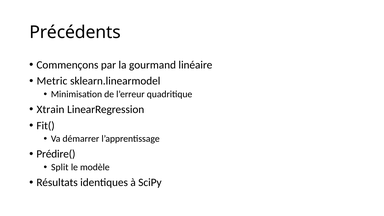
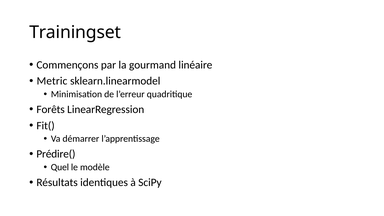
Précédents: Précédents -> Trainingset (75, 32)
Xtrain: Xtrain -> Forêts (51, 109)
Split: Split -> Quel (60, 167)
